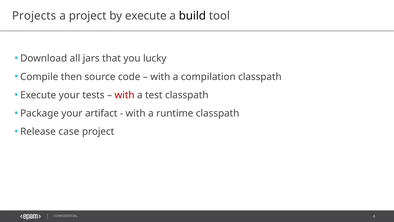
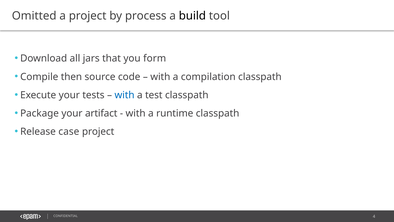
Projects: Projects -> Omitted (34, 16)
by execute: execute -> process (146, 16)
lucky: lucky -> form (155, 58)
with colour: red -> blue (125, 95)
